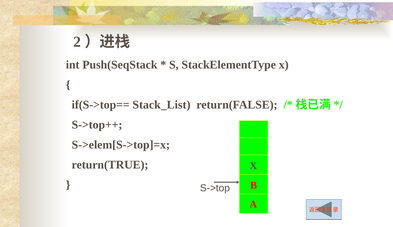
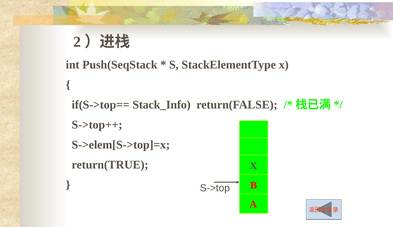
Stack_List: Stack_List -> Stack_Info (162, 105)
